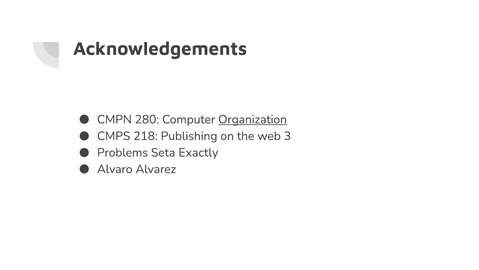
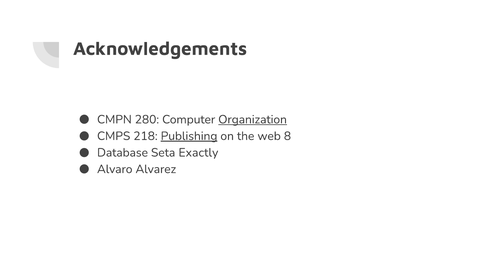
Publishing underline: none -> present (189, 136)
3: 3 -> 8 (287, 136)
Problems: Problems -> Database (123, 152)
